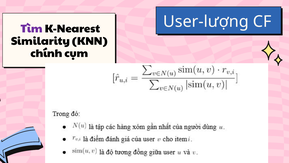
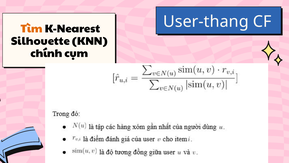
User-lượng: User-lượng -> User-thang (206, 22)
Tìm colour: purple -> orange (32, 29)
Similarity: Similarity -> Silhouette (40, 41)
